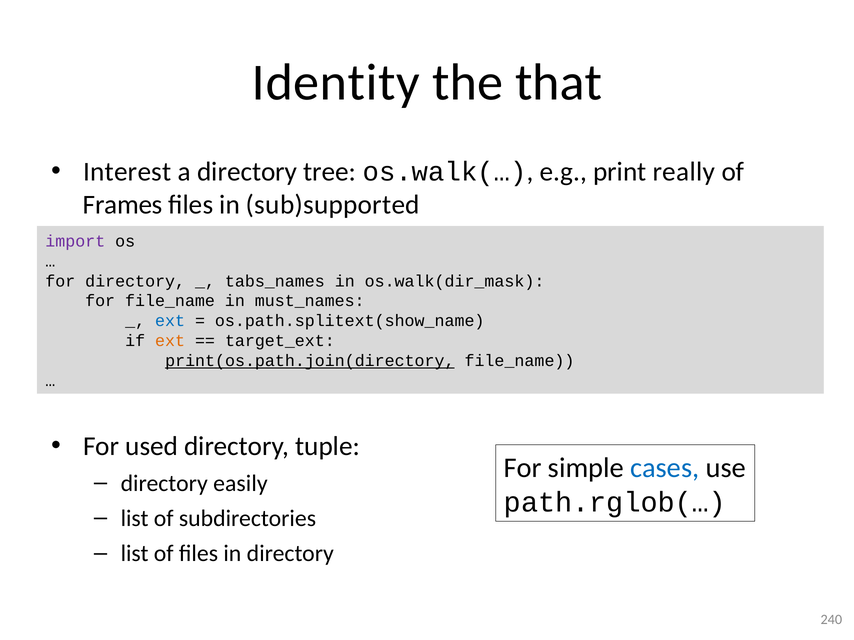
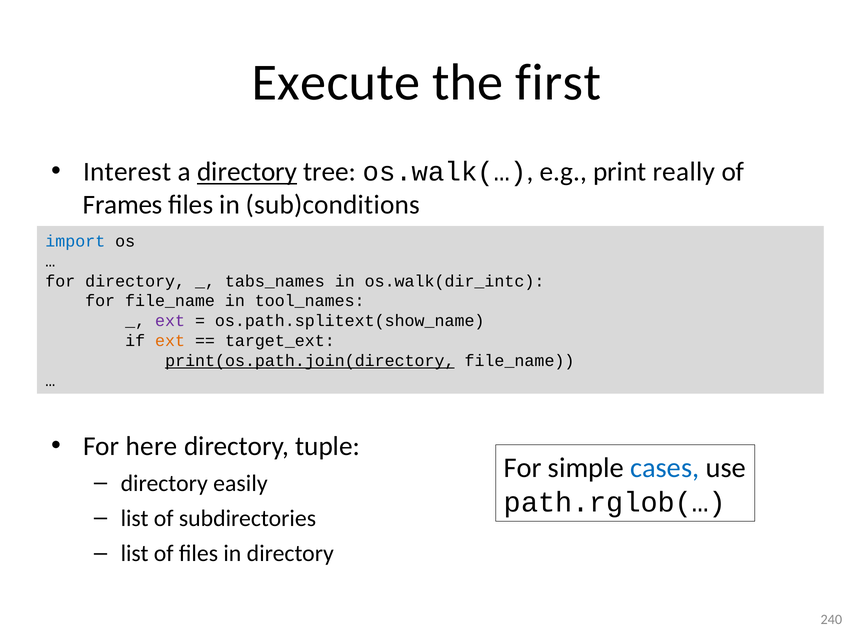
Identity: Identity -> Execute (336, 83)
that: that -> first (558, 83)
directory underline: none -> present (247, 172)
sub)supported: sub)supported -> sub)conditions (333, 205)
import colour: purple -> blue (75, 241)
os.walk(dir_mask: os.walk(dir_mask -> os.walk(dir_intc (455, 281)
must_names: must_names -> tool_names (310, 301)
ext colour: blue -> purple (170, 321)
used: used -> here (152, 447)
